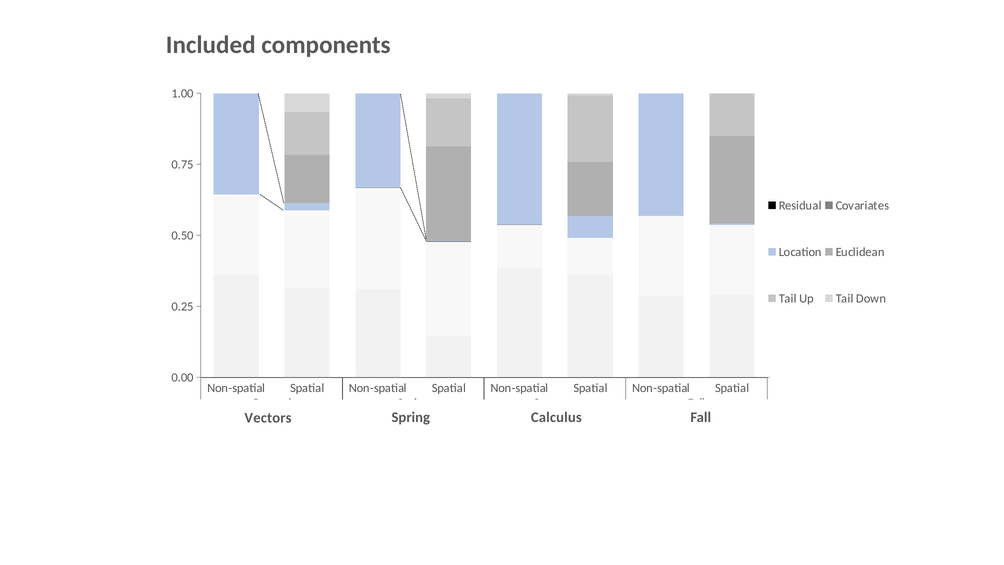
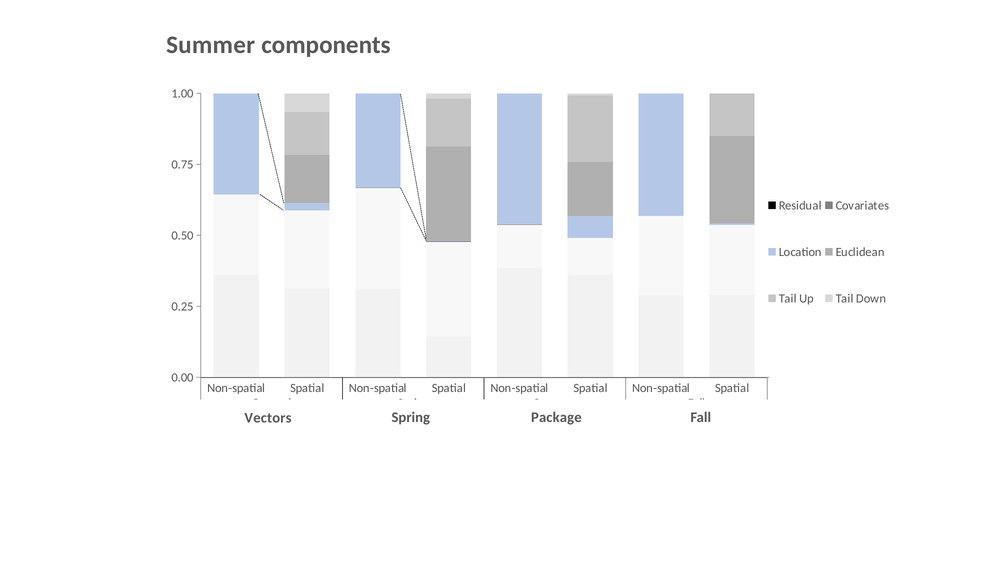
Included: Included -> Summer (211, 45)
Calculus: Calculus -> Package (556, 417)
